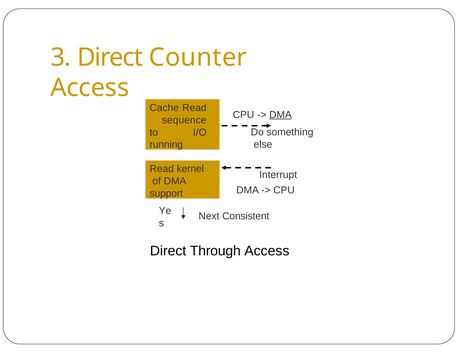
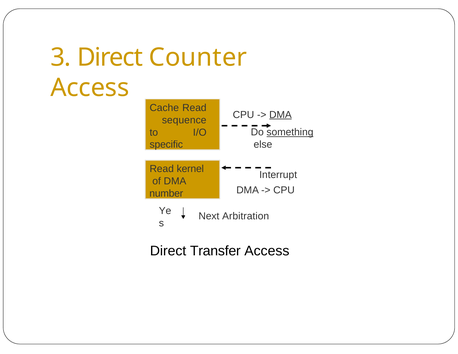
something underline: none -> present (290, 132)
running: running -> specific (166, 145)
support: support -> number (166, 193)
Consistent: Consistent -> Arbitration (246, 216)
Through: Through -> Transfer (215, 251)
